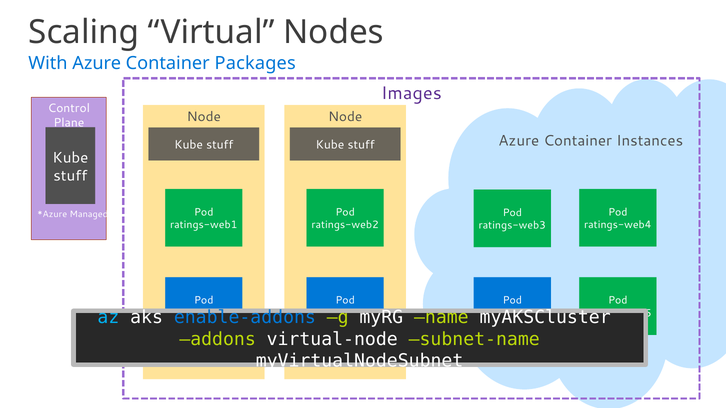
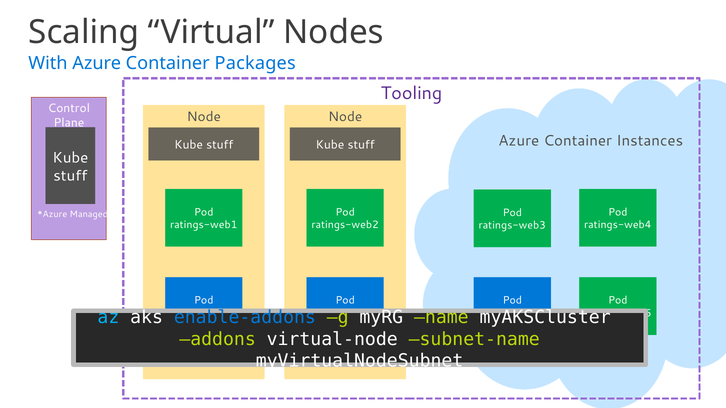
Images: Images -> Tooling (411, 93)
